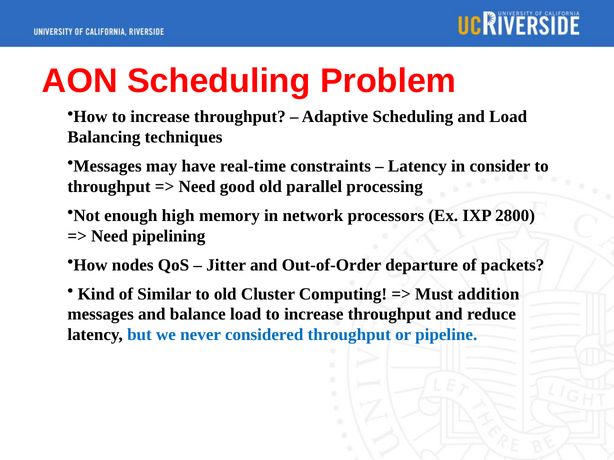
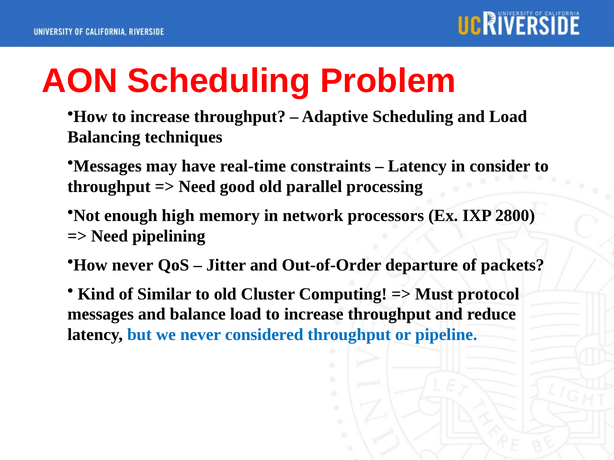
How nodes: nodes -> never (133, 265)
addition: addition -> protocol (489, 294)
